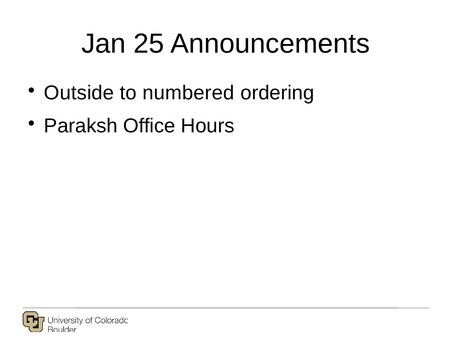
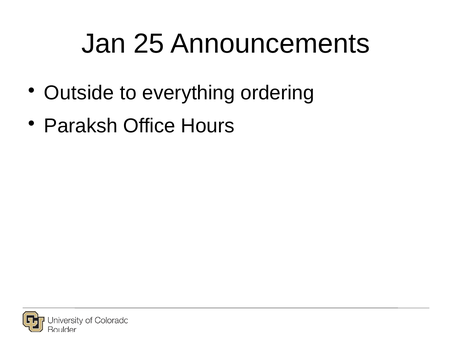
numbered: numbered -> everything (189, 93)
